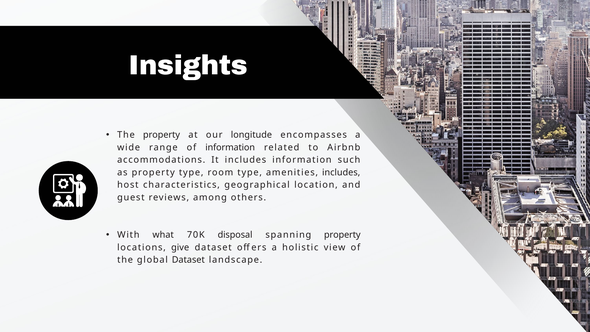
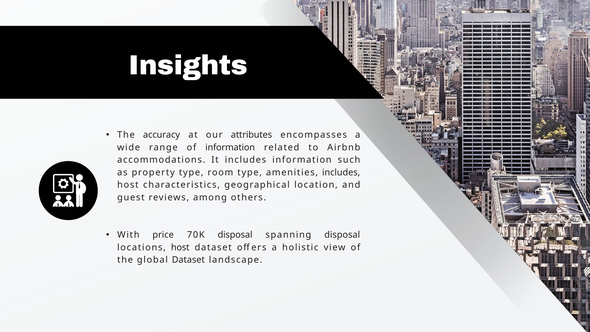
The property: property -> accuracy (162, 135)
longitude: longitude -> attributes (251, 135)
what: what -> price (163, 235)
spanning property: property -> disposal (342, 235)
locations give: give -> host (180, 247)
